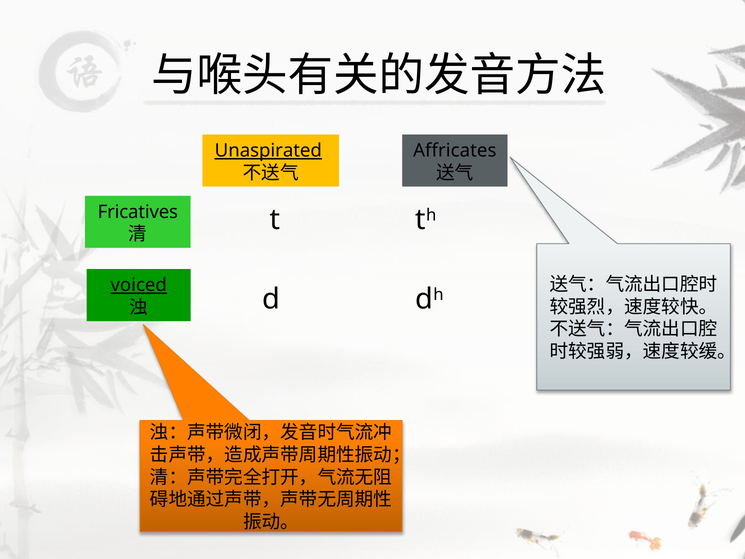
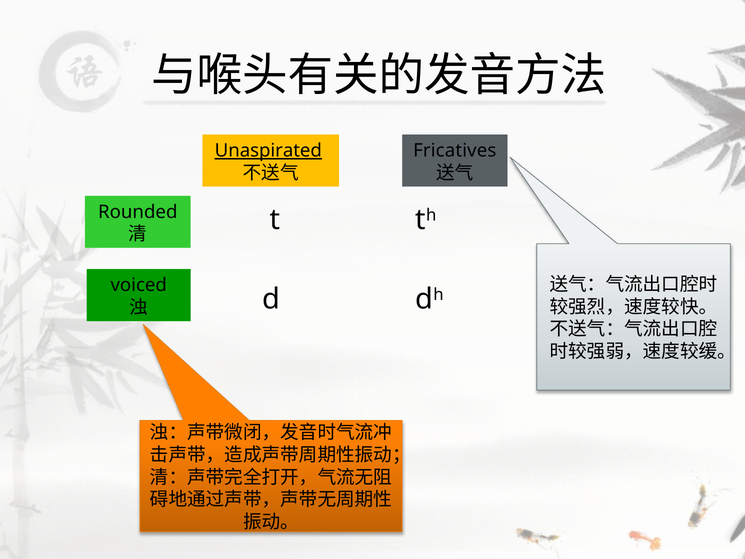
Affricates: Affricates -> Fricatives (455, 151)
Fricatives: Fricatives -> Rounded (138, 212)
voiced underline: present -> none (139, 285)
